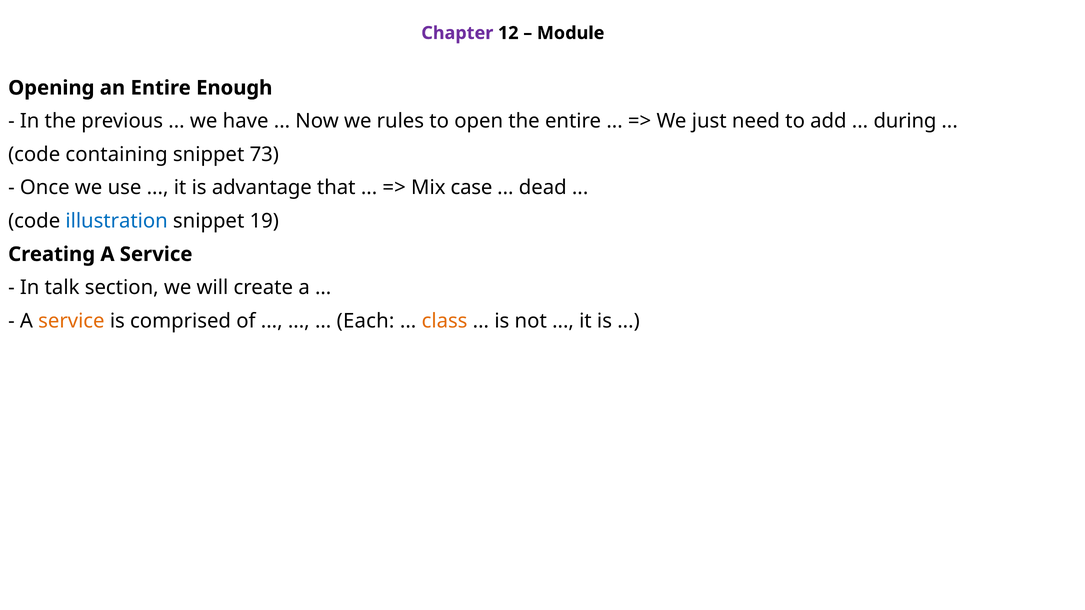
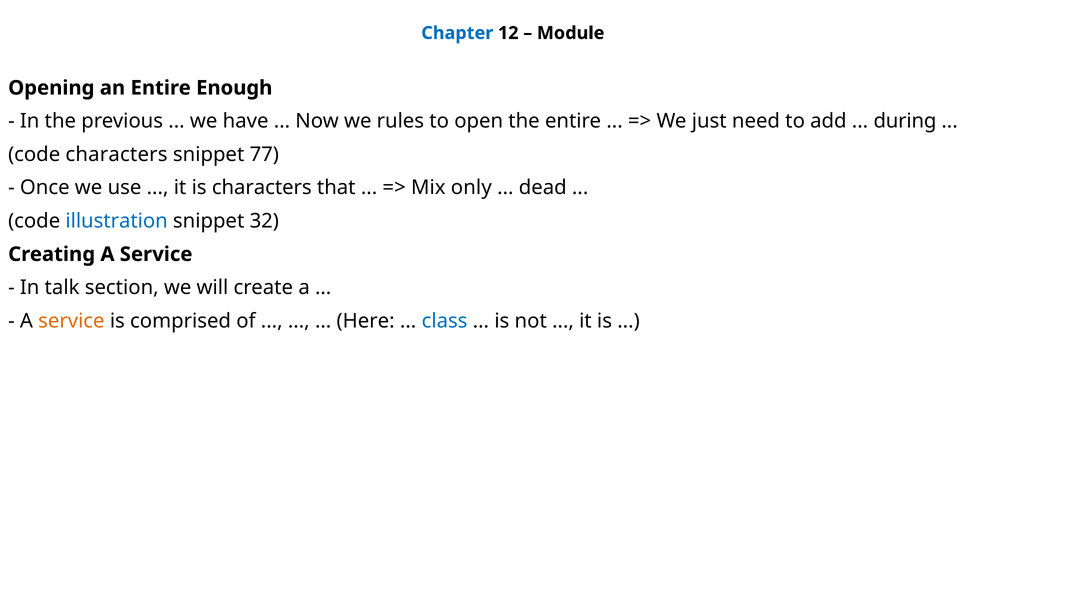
Chapter colour: purple -> blue (457, 33)
code containing: containing -> characters (117, 155)
73: 73 -> 77 (264, 155)
is advantage: advantage -> characters (262, 188)
case: case -> only (471, 188)
19: 19 -> 32 (264, 221)
Each: Each -> Here (366, 321)
class colour: orange -> blue (445, 321)
